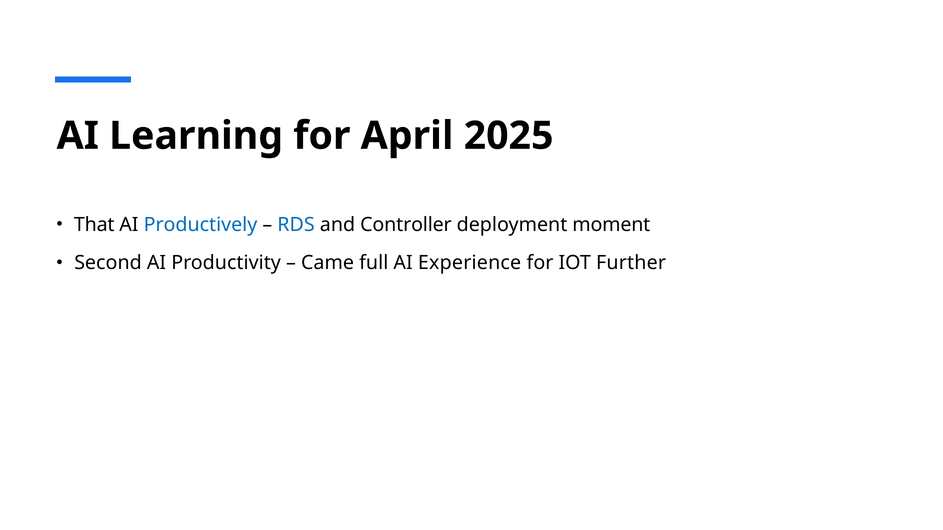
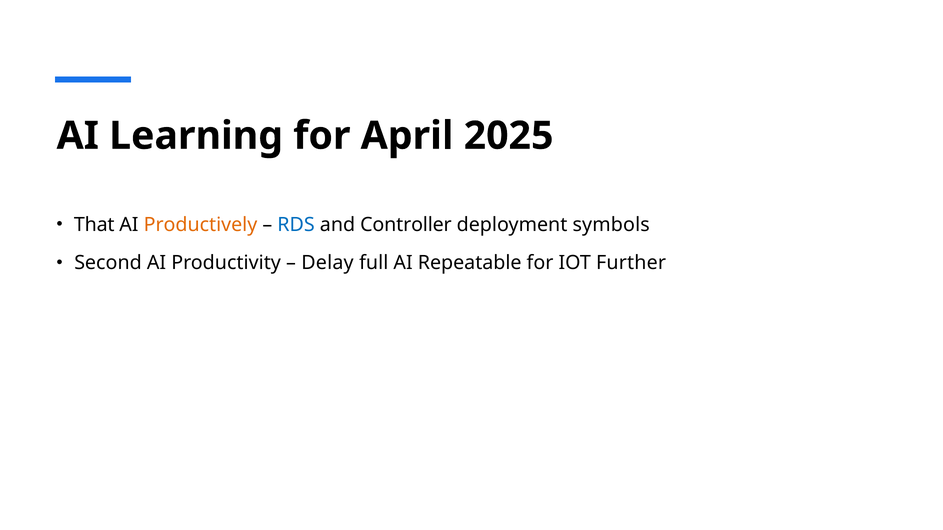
Productively colour: blue -> orange (200, 225)
moment: moment -> symbols (611, 225)
Came: Came -> Delay (327, 263)
Experience: Experience -> Repeatable (470, 263)
